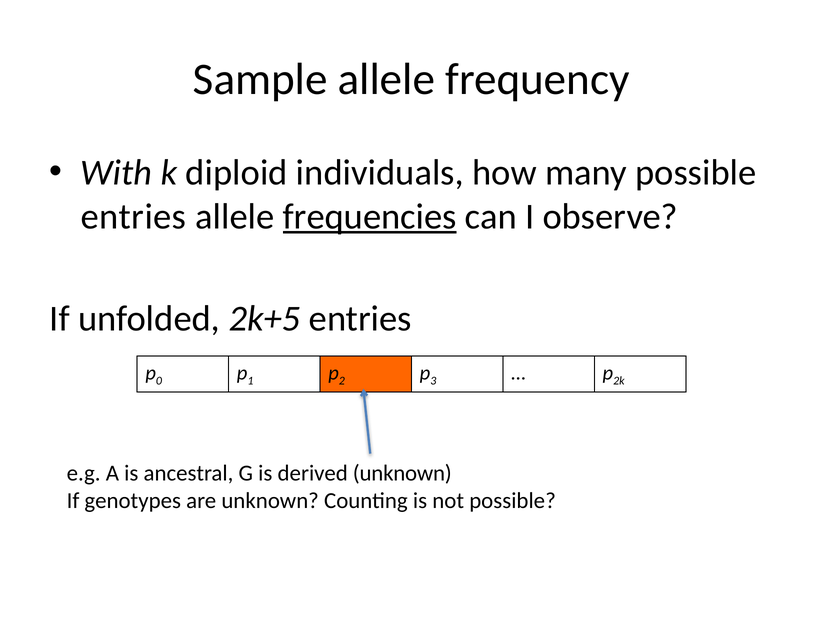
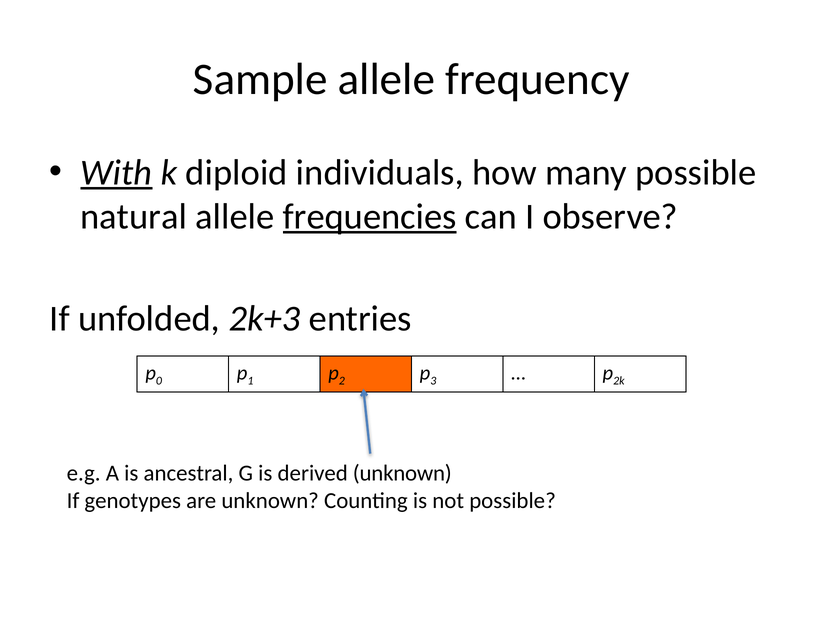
With underline: none -> present (116, 173)
entries: entries -> natural (134, 217)
2k+5: 2k+5 -> 2k+3 (264, 319)
